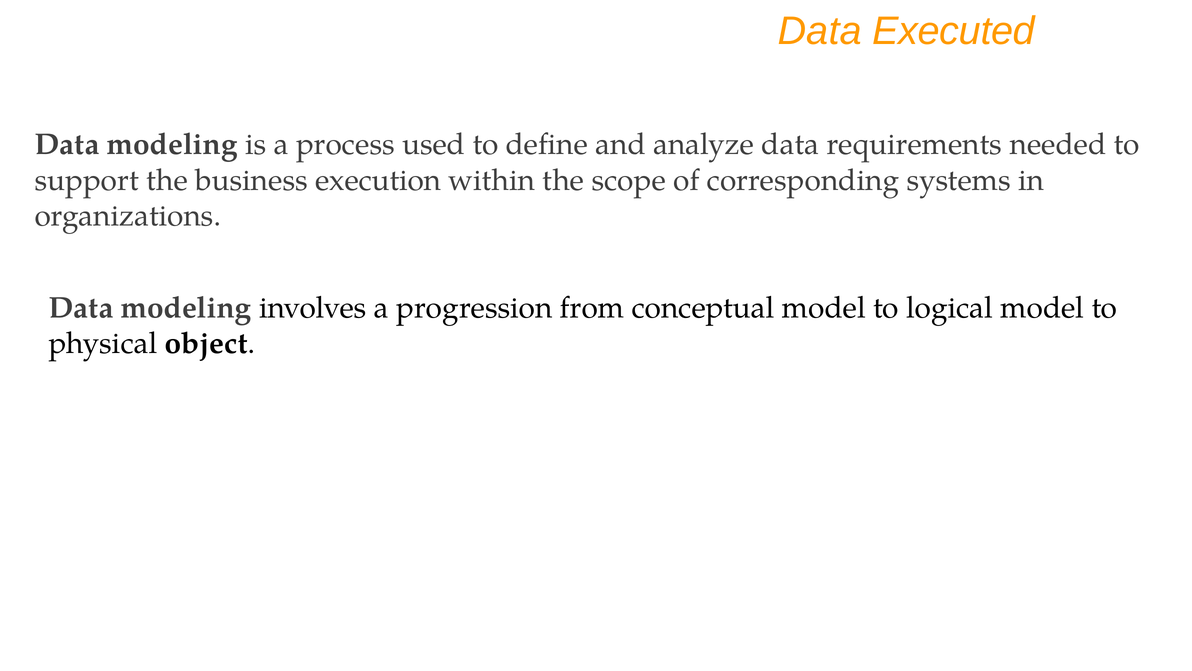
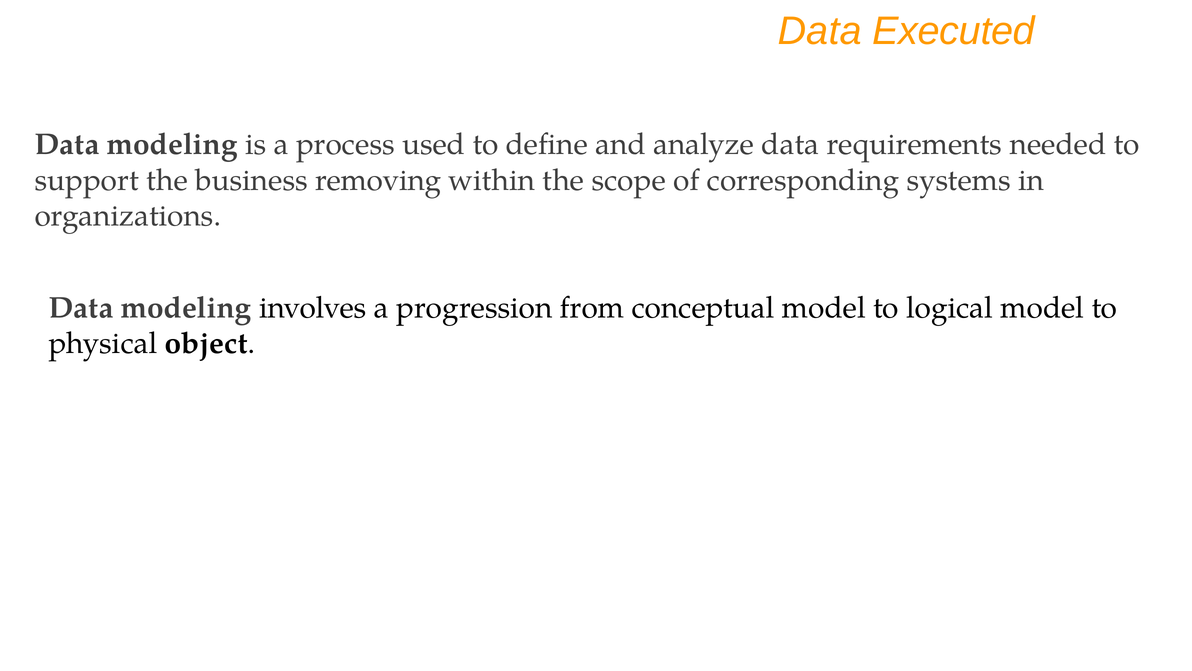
execution: execution -> removing (378, 180)
